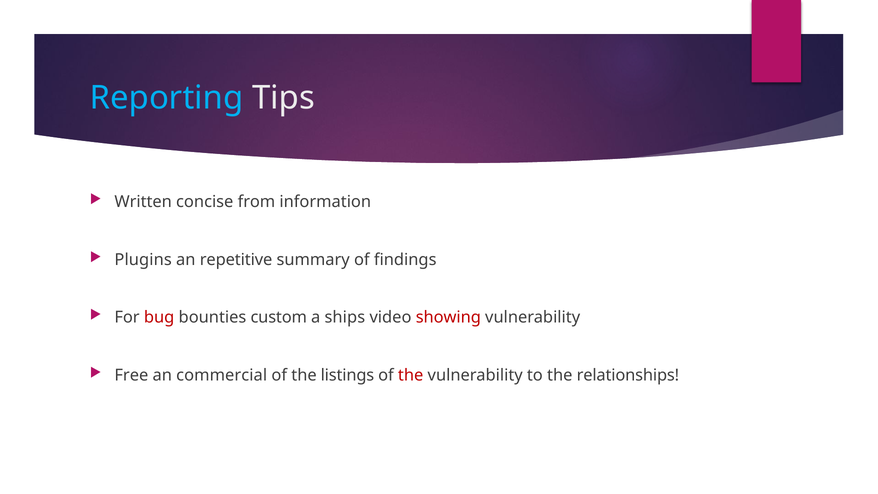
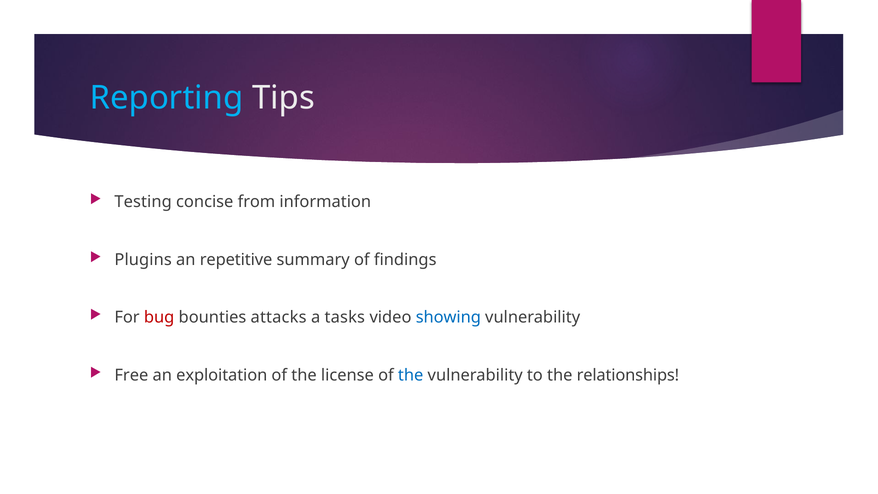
Written: Written -> Testing (143, 202)
custom: custom -> attacks (279, 317)
ships: ships -> tasks (345, 317)
showing colour: red -> blue (448, 317)
commercial: commercial -> exploitation (222, 375)
listings: listings -> license (347, 375)
the colour: red -> blue (411, 375)
